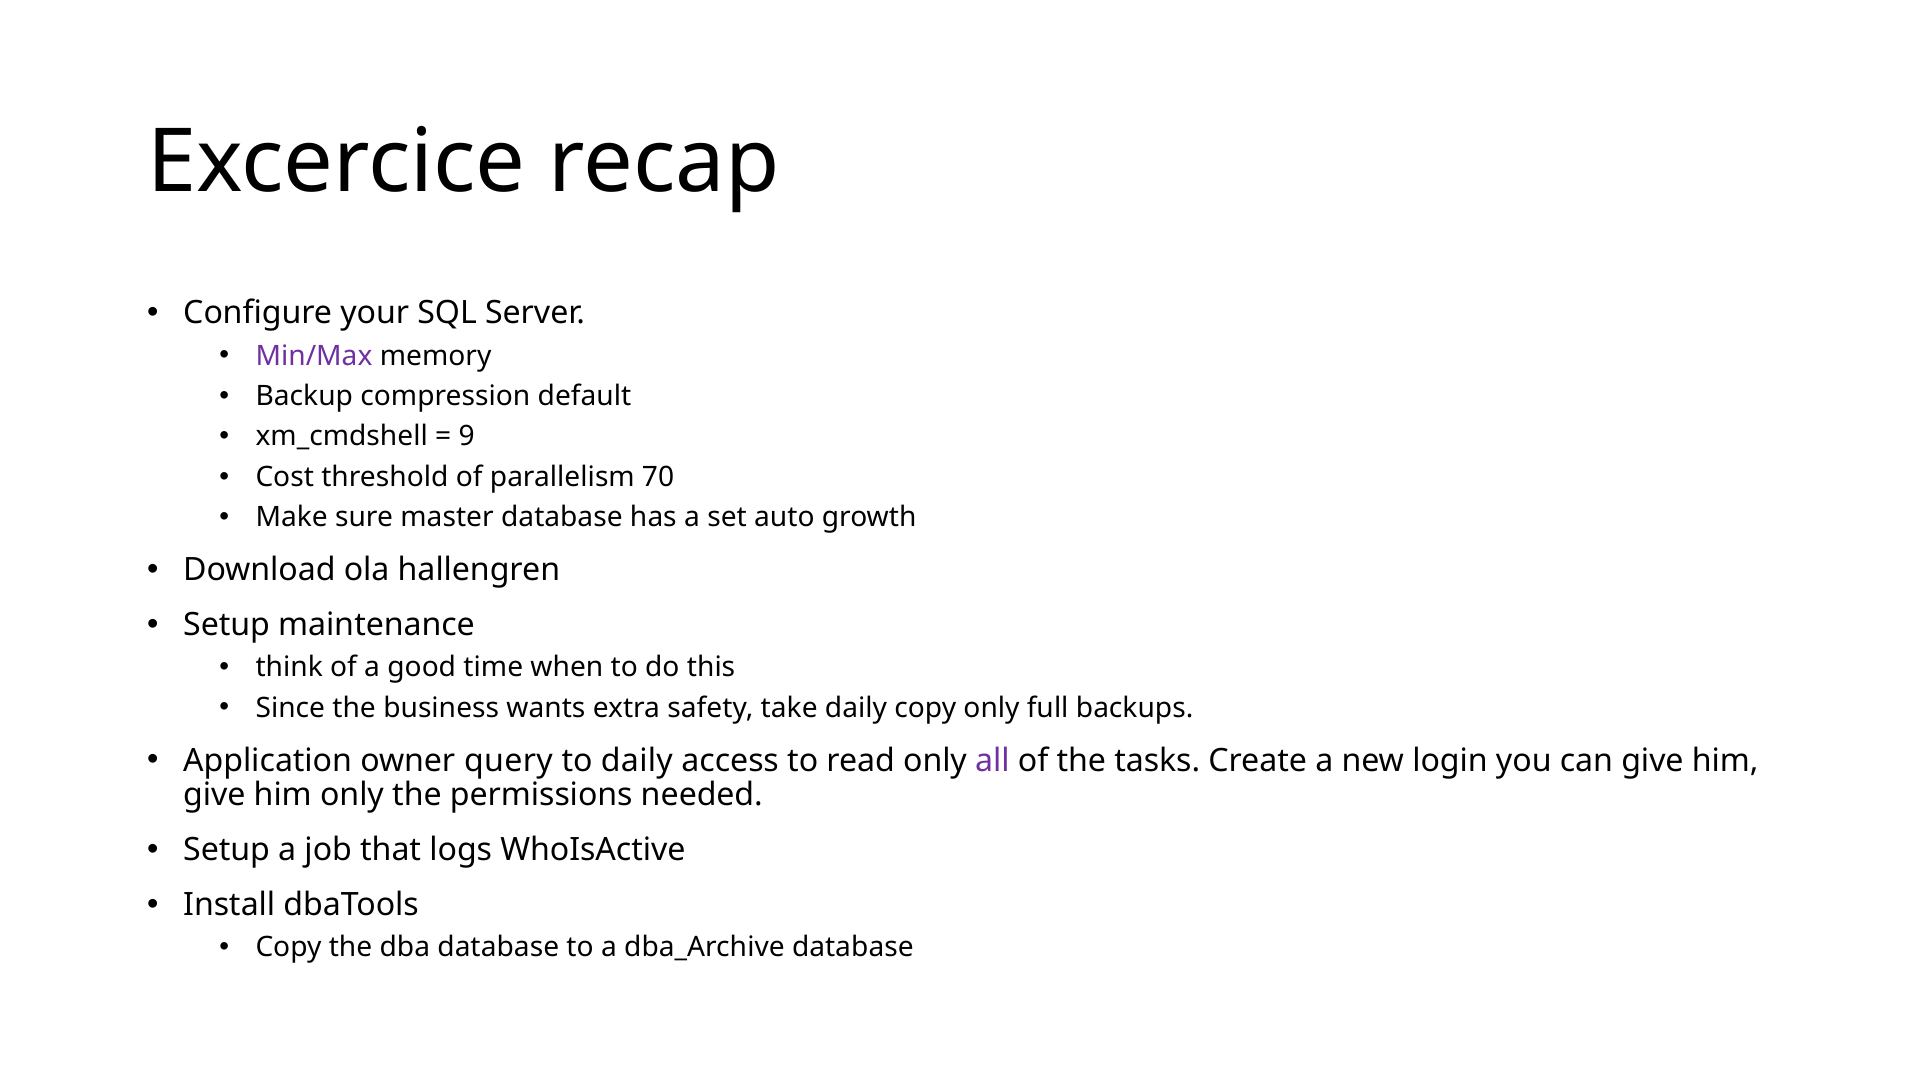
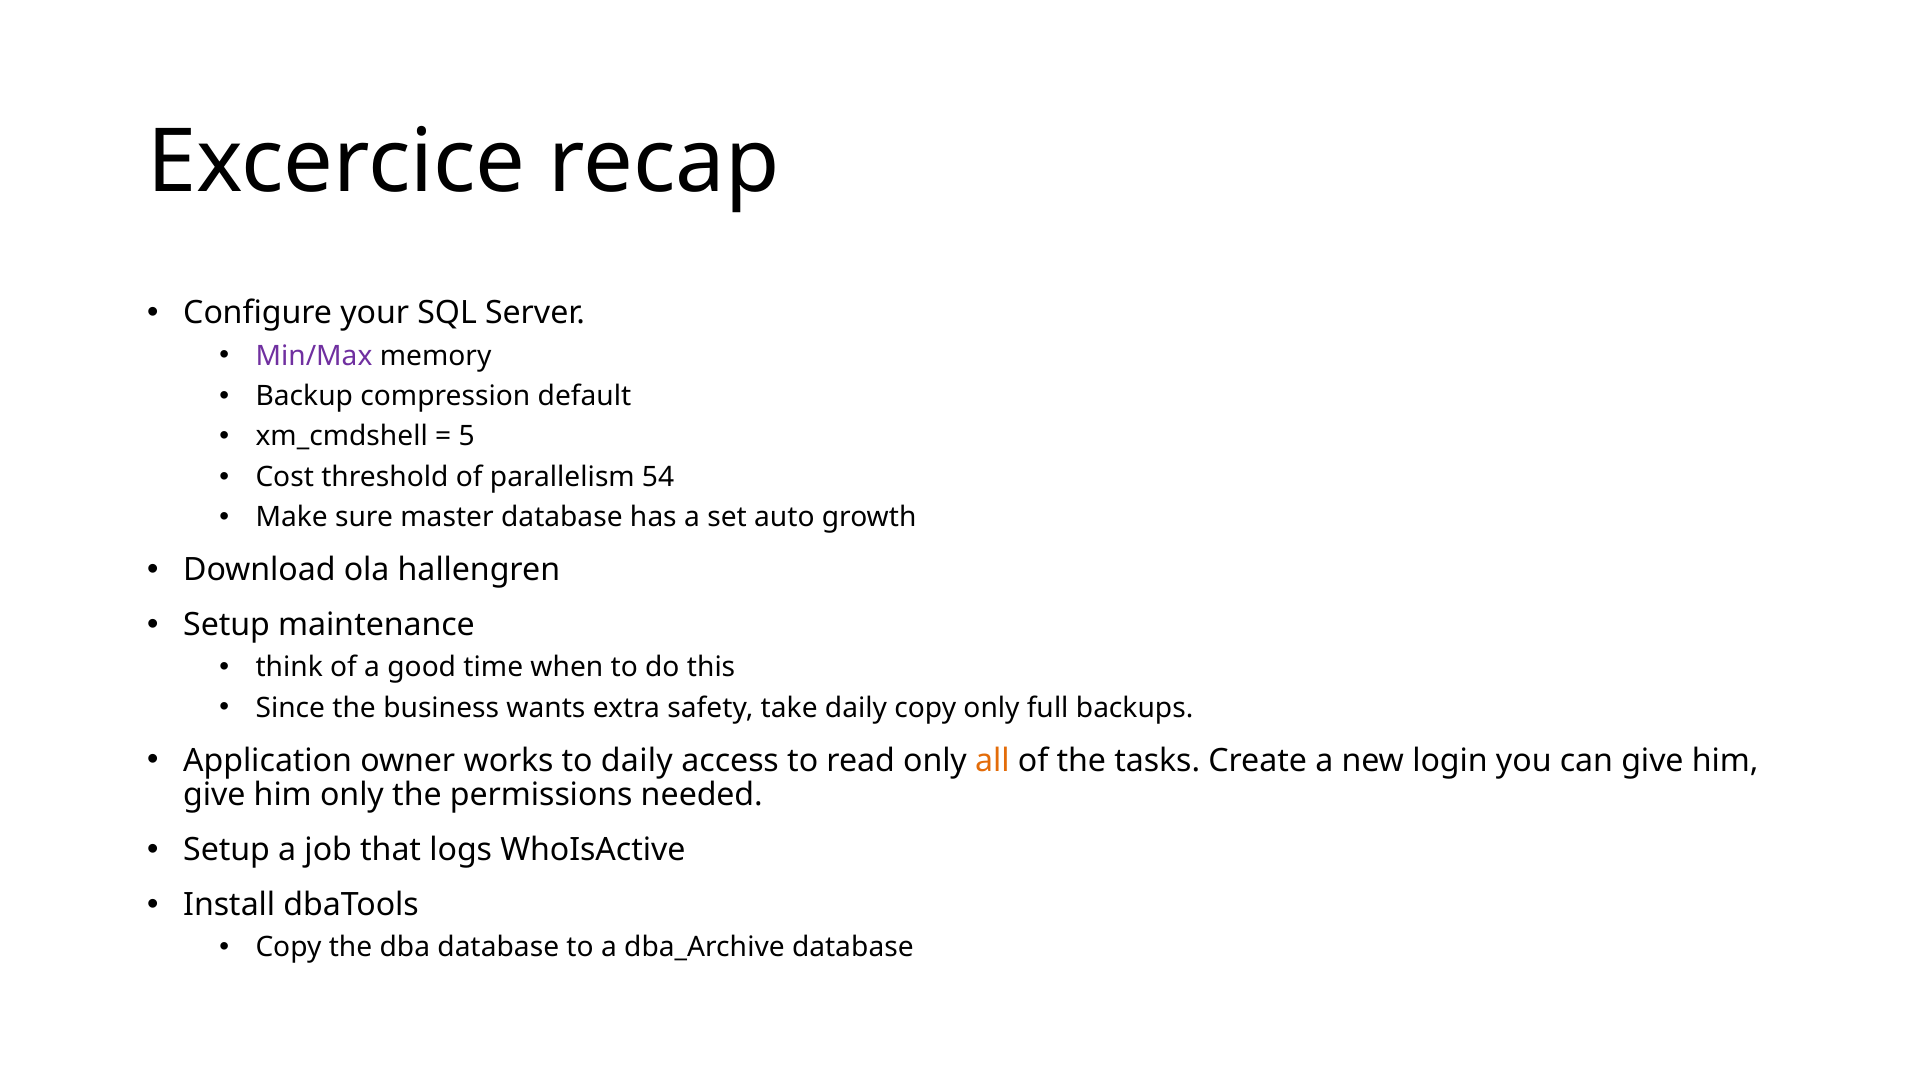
9: 9 -> 5 (467, 437)
70: 70 -> 54 (658, 477)
query: query -> works (509, 761)
all colour: purple -> orange (992, 761)
